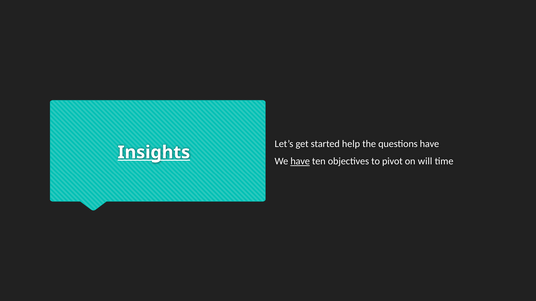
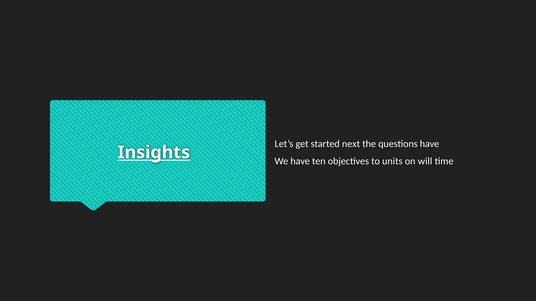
help: help -> next (351, 144)
have underline: present -> none (300, 162)
pivot: pivot -> units (392, 162)
